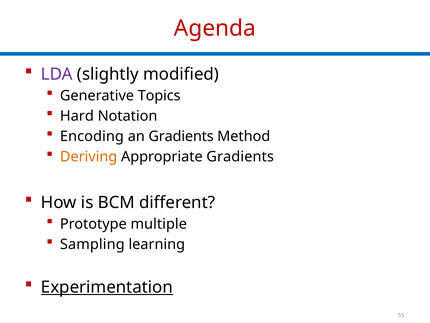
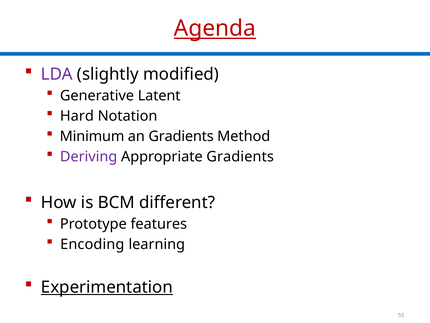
Agenda underline: none -> present (215, 28)
Topics: Topics -> Latent (159, 96)
Encoding: Encoding -> Minimum (92, 136)
Deriving colour: orange -> purple (89, 156)
multiple: multiple -> features (159, 224)
Sampling: Sampling -> Encoding (92, 244)
